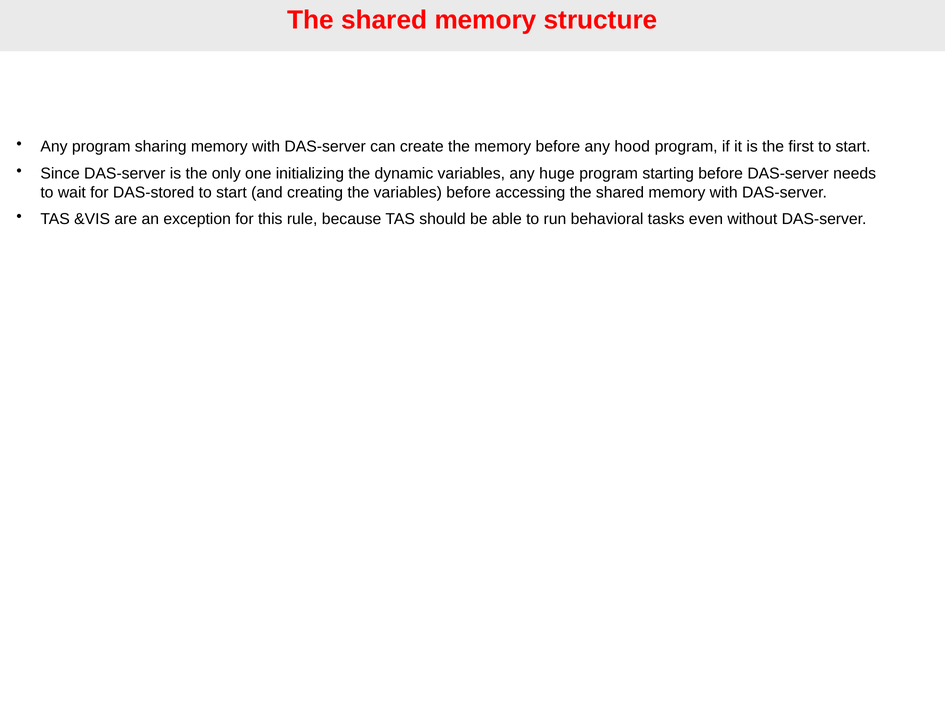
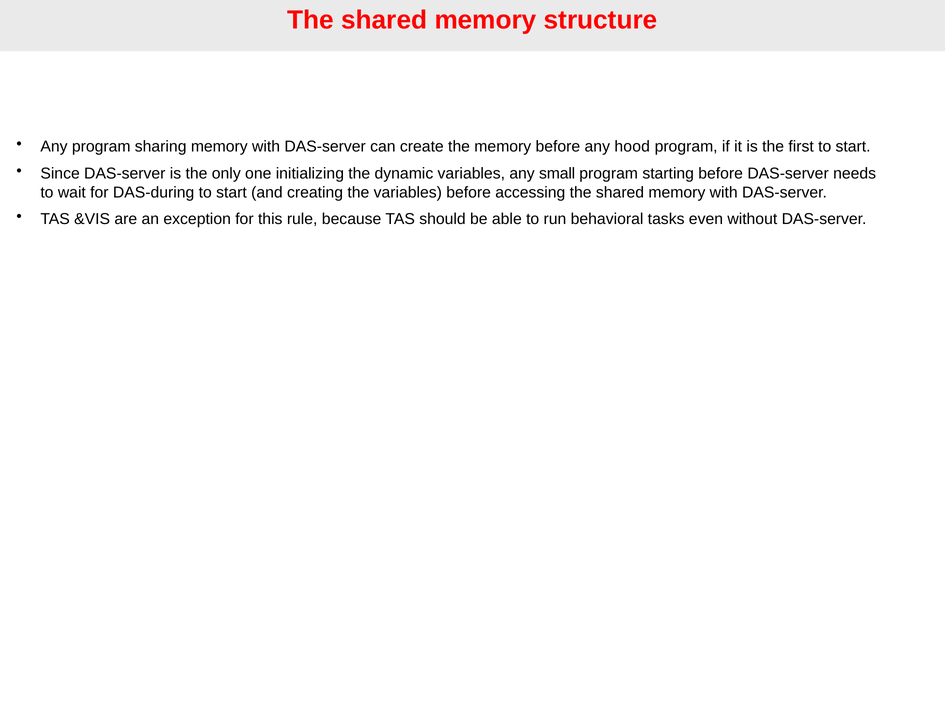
huge: huge -> small (557, 174)
DAS-stored: DAS-stored -> DAS-during (154, 192)
